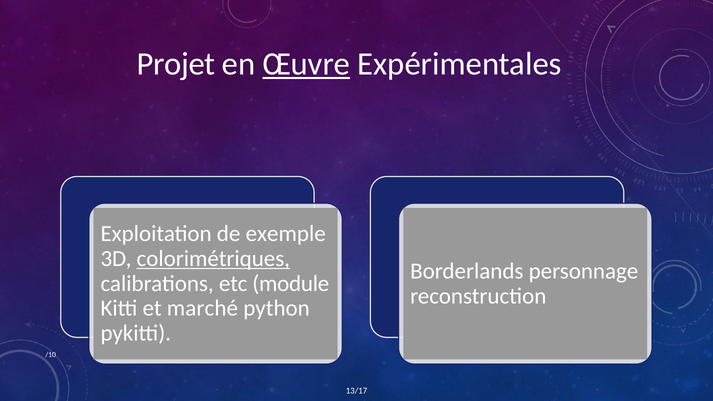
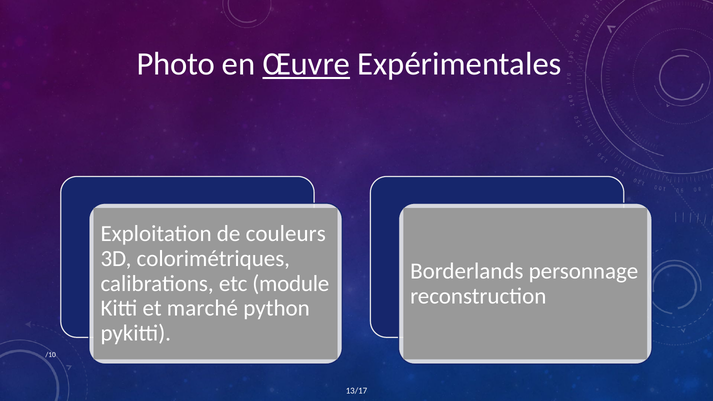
Projet: Projet -> Photo (176, 64)
exemple: exemple -> couleurs (286, 234)
colorimétriques underline: present -> none (213, 259)
